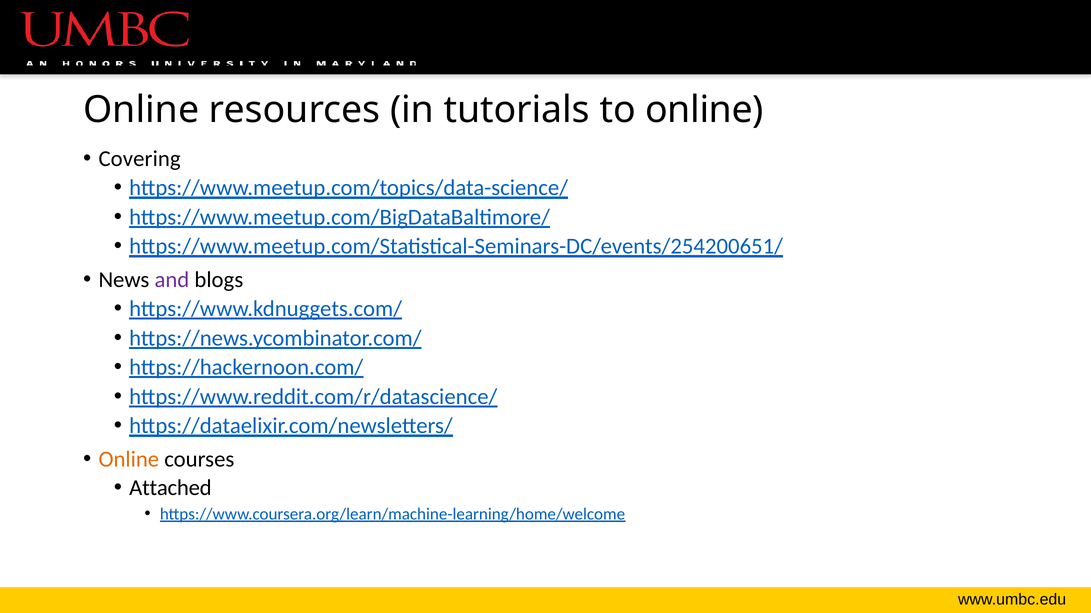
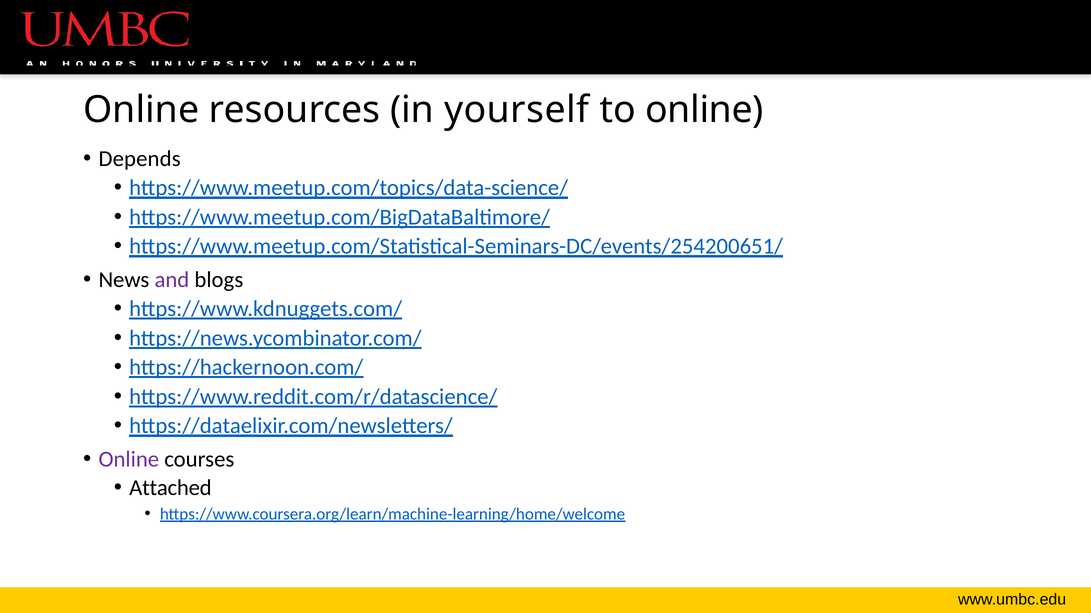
tutorials: tutorials -> yourself (517, 110)
Covering: Covering -> Depends (140, 159)
Online colour: orange -> purple (129, 460)
